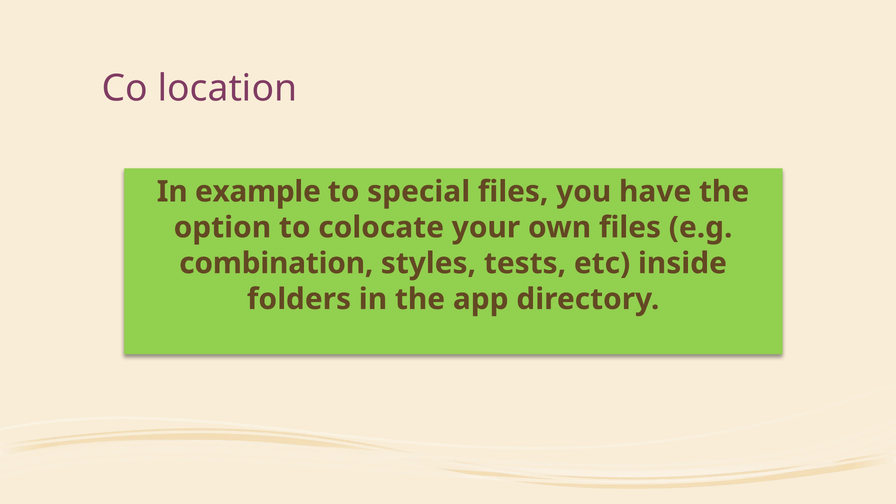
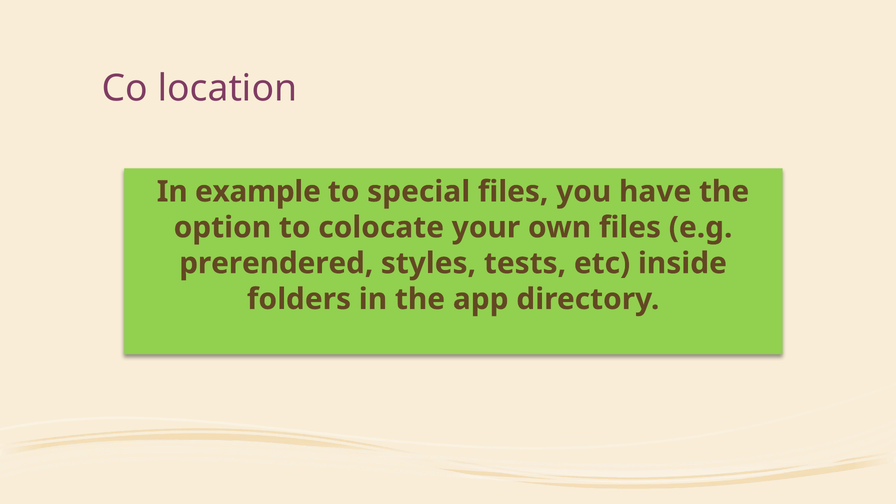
combination: combination -> prerendered (276, 263)
